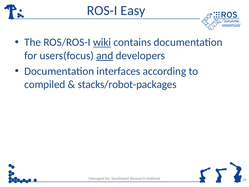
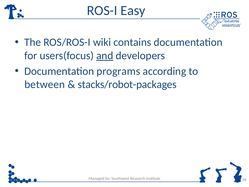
wiki underline: present -> none (102, 42)
interfaces: interfaces -> programs (118, 71)
compiled: compiled -> between (45, 84)
